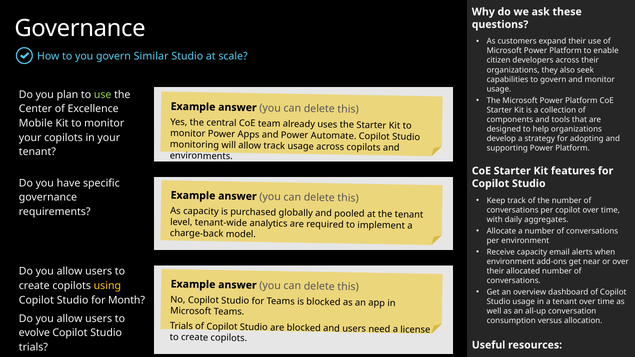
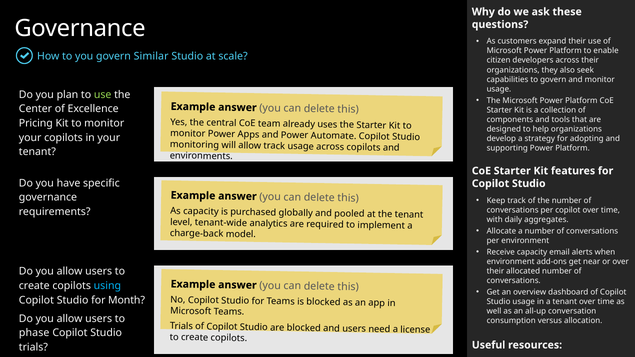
Mobile: Mobile -> Pricing (36, 123)
using colour: yellow -> light blue (107, 286)
evolve: evolve -> phase (34, 333)
